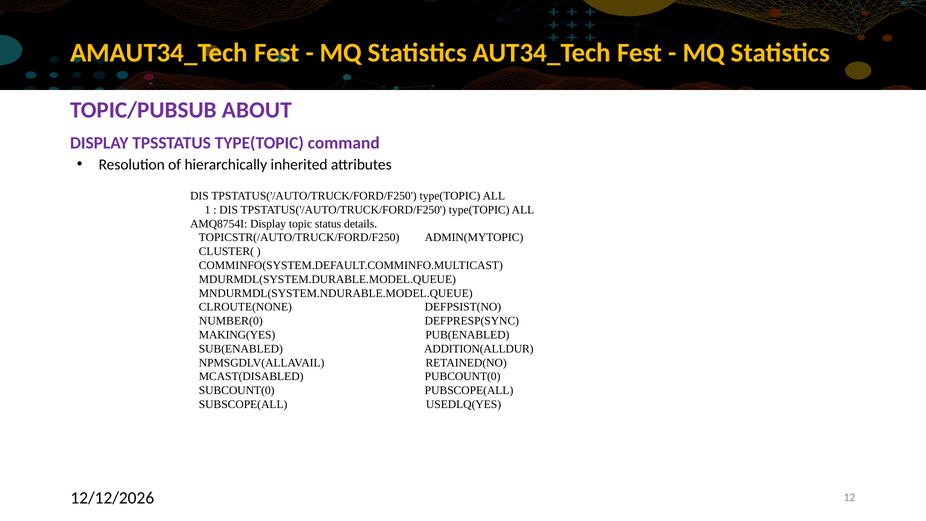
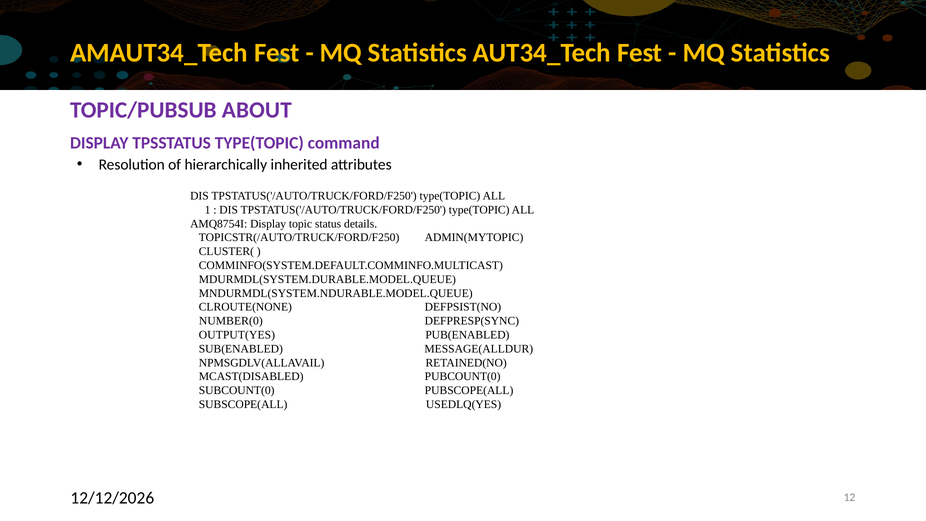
MAKING(YES: MAKING(YES -> OUTPUT(YES (237, 335)
ADDITION(ALLDUR: ADDITION(ALLDUR -> MESSAGE(ALLDUR (479, 349)
